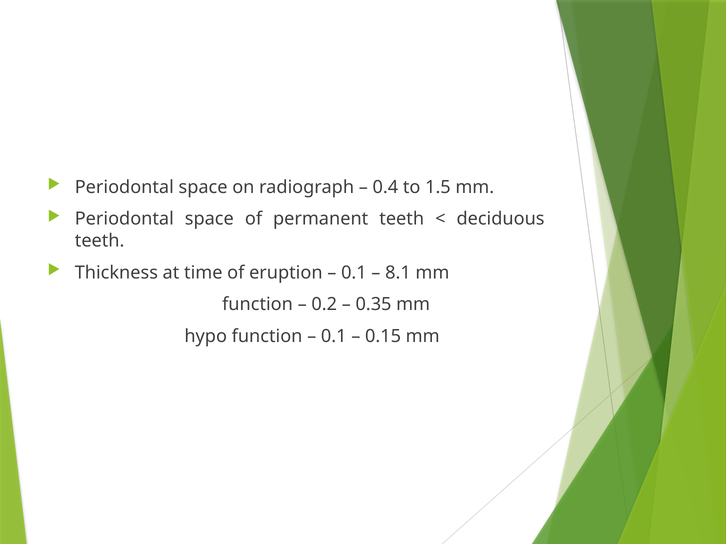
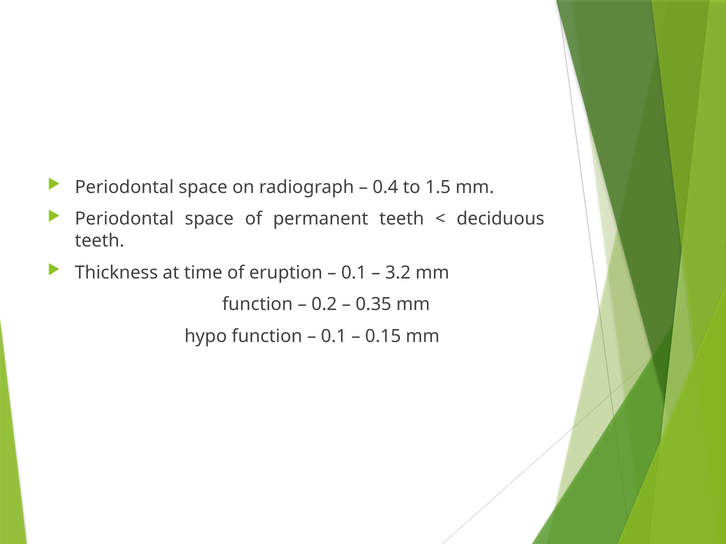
8.1: 8.1 -> 3.2 (398, 273)
